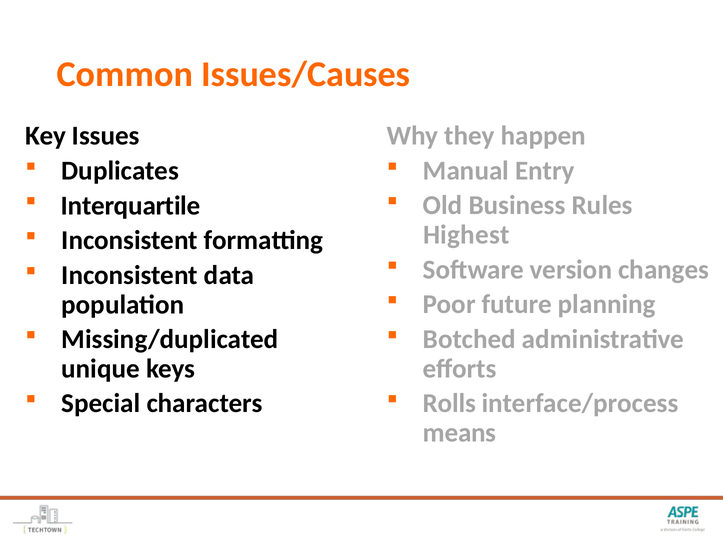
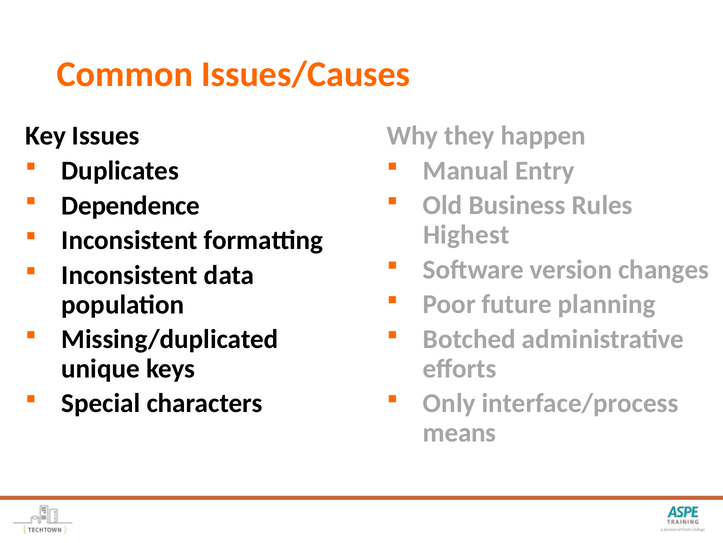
Interquartile: Interquartile -> Dependence (131, 205)
Rolls: Rolls -> Only (449, 403)
